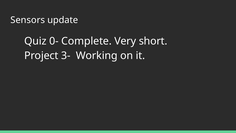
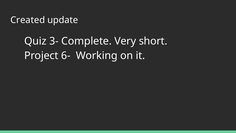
Sensors: Sensors -> Created (28, 20)
0-: 0- -> 3- (54, 41)
3-: 3- -> 6- (66, 55)
